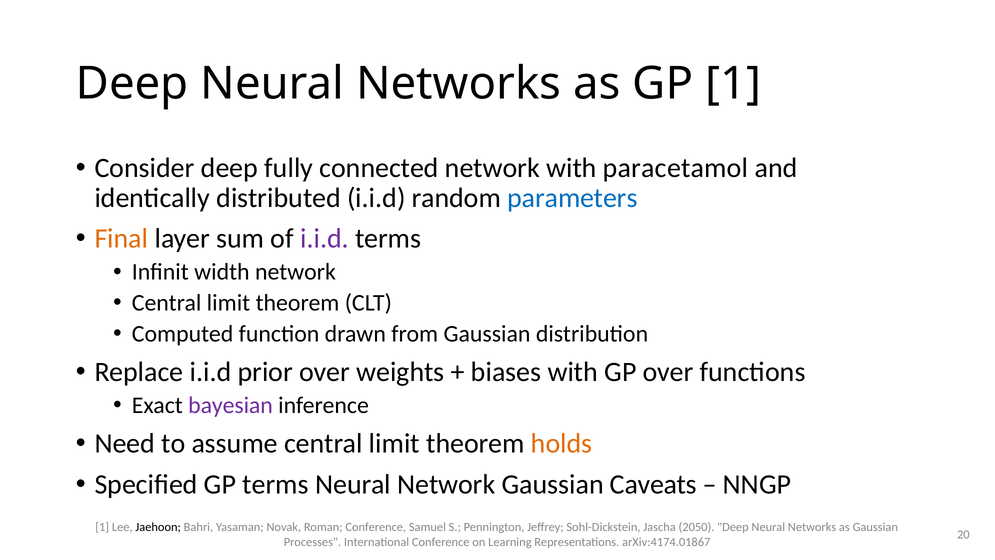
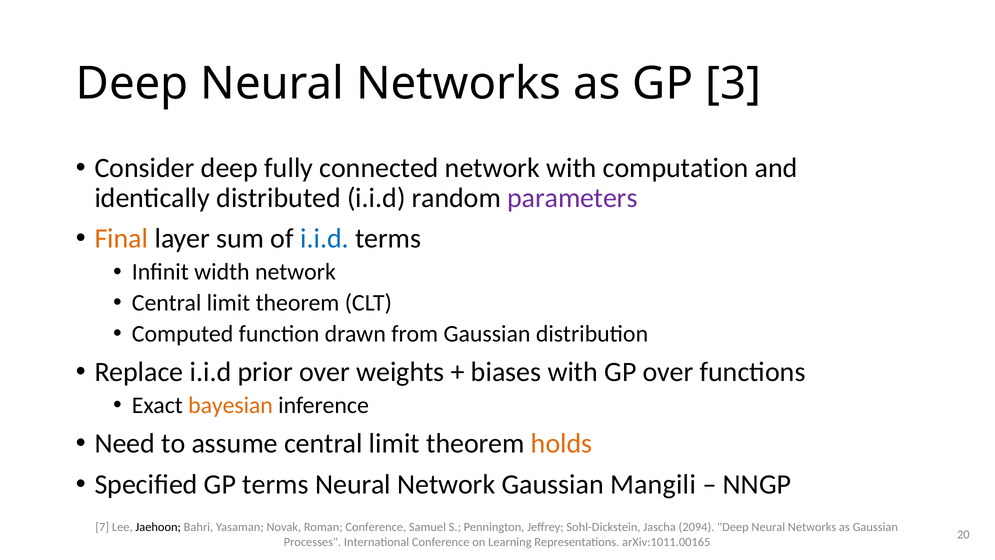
GP 1: 1 -> 3 (733, 84)
paracetamol: paracetamol -> computation (676, 168)
parameters colour: blue -> purple (572, 198)
i.i.d colour: purple -> blue (324, 239)
bayesian colour: purple -> orange (231, 405)
Caveats: Caveats -> Mangili (653, 484)
1: 1 -> 7 (102, 527)
2050: 2050 -> 2094 (697, 527)
arXiv:4174.01867: arXiv:4174.01867 -> arXiv:1011.00165 (666, 542)
